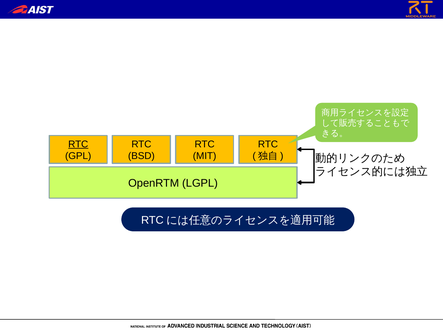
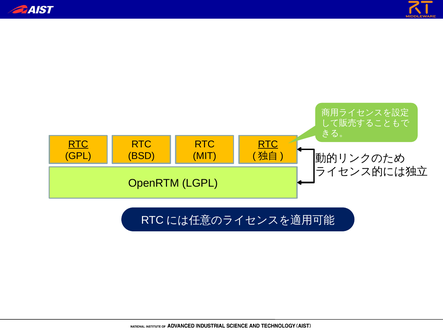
RTC underline: none -> present (268, 144)
